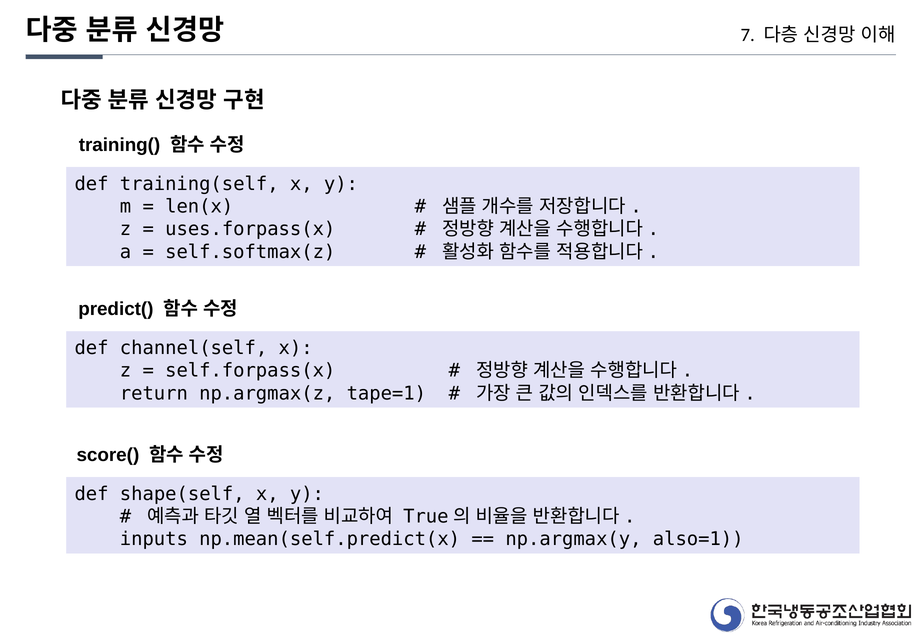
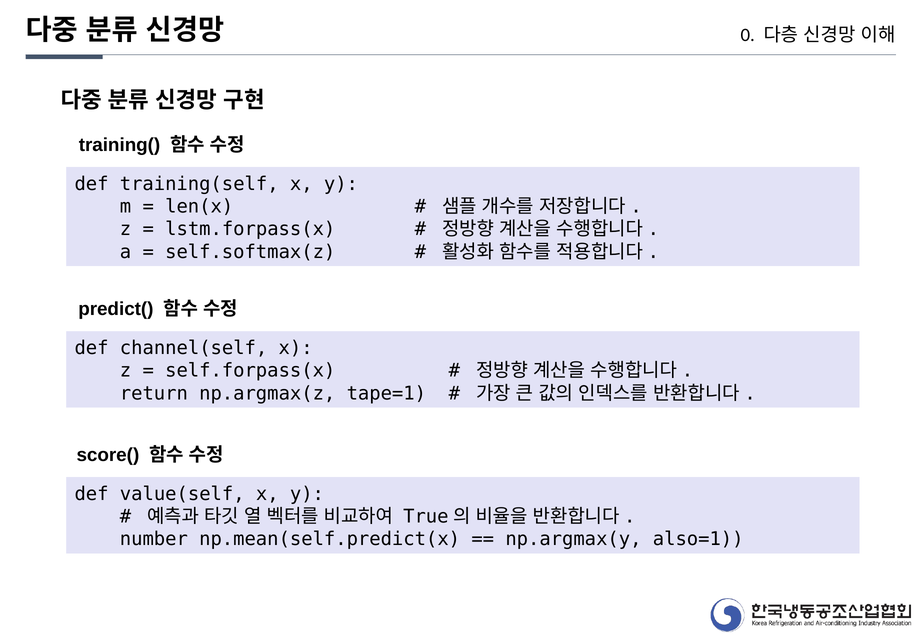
7: 7 -> 0 (748, 35)
uses.forpass(x: uses.forpass(x -> lstm.forpass(x (250, 229)
shape(self: shape(self -> value(self (182, 494)
inputs: inputs -> number (154, 539)
